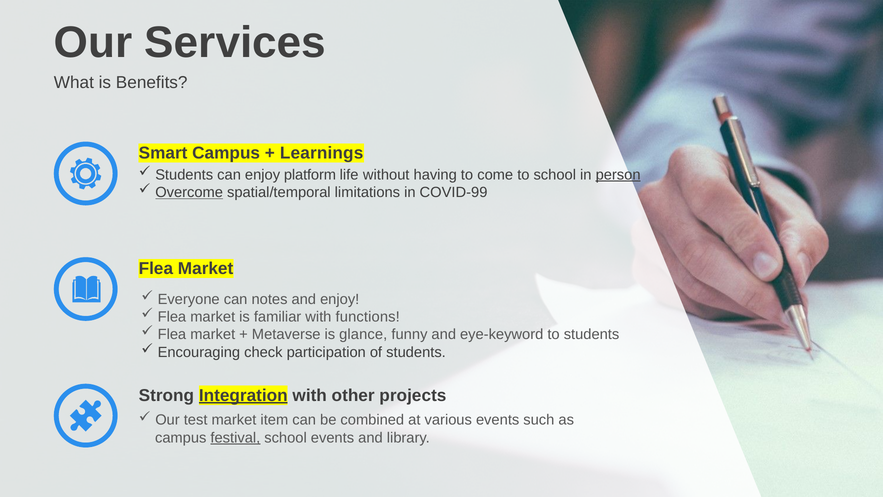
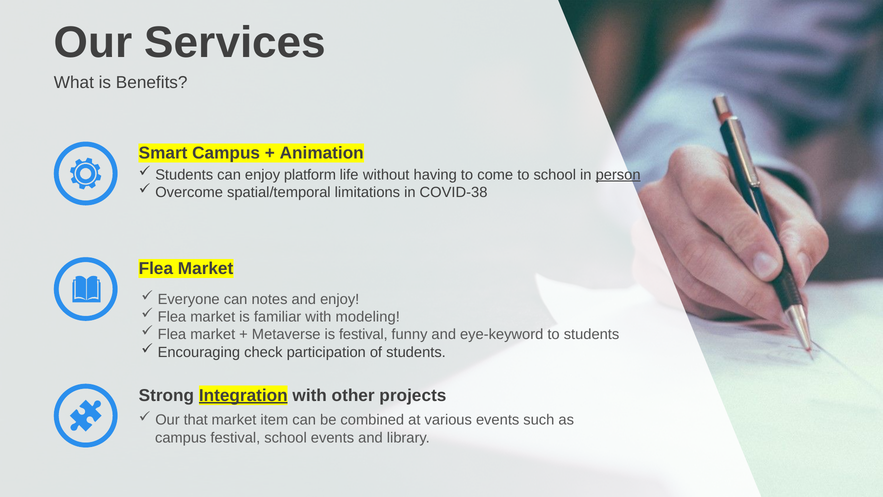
Learnings: Learnings -> Animation (322, 153)
Overcome underline: present -> none (189, 192)
COVID-99: COVID-99 -> COVID-38 (454, 192)
functions: functions -> modeling (368, 317)
is glance: glance -> festival (363, 334)
test: test -> that (196, 420)
festival underline: present -> none (235, 438)
